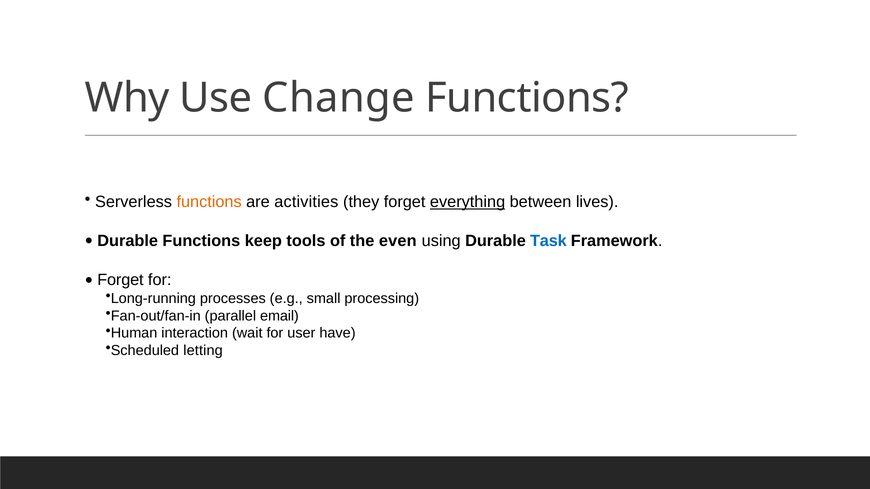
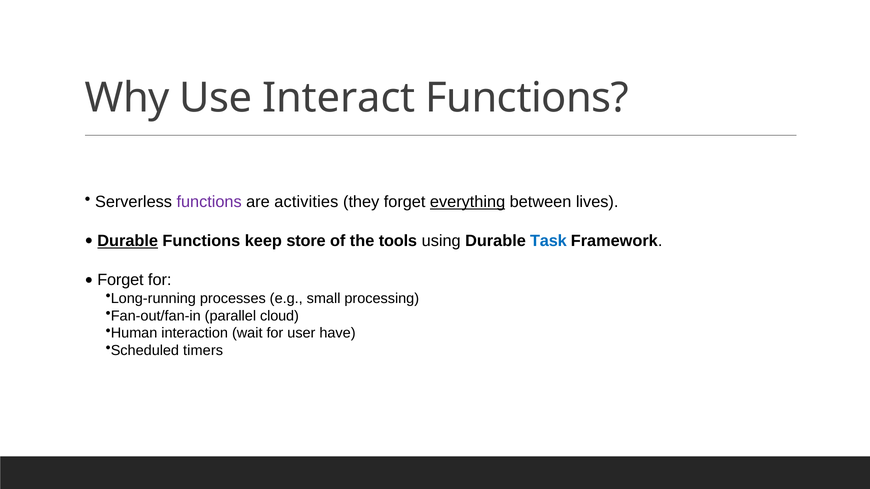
Change: Change -> Interact (339, 98)
functions colour: orange -> purple (209, 202)
Durable underline: none -> present (128, 241)
tools: tools -> store (306, 241)
even: even -> tools (398, 241)
email: email -> cloud (279, 316)
letting: letting -> timers (203, 351)
